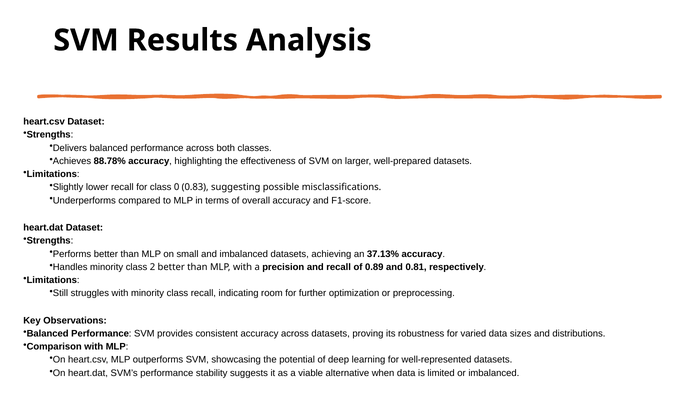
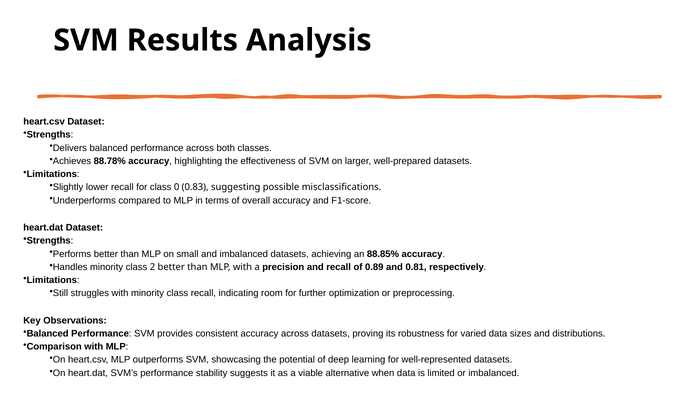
37.13%: 37.13% -> 88.85% (383, 254)
